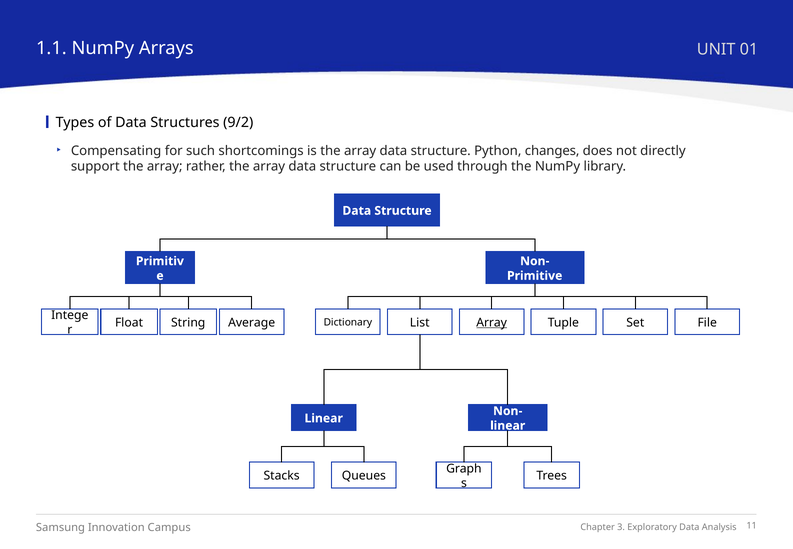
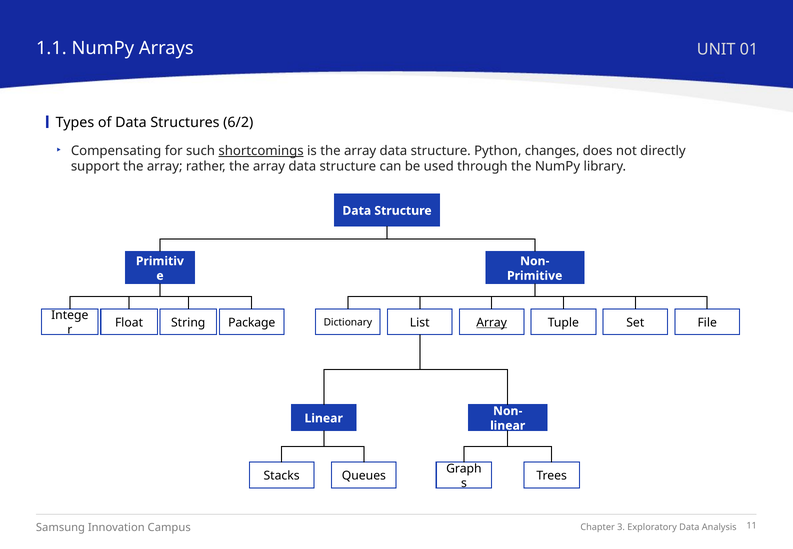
9/2: 9/2 -> 6/2 (238, 123)
shortcomings underline: none -> present (261, 151)
Average: Average -> Package (252, 323)
